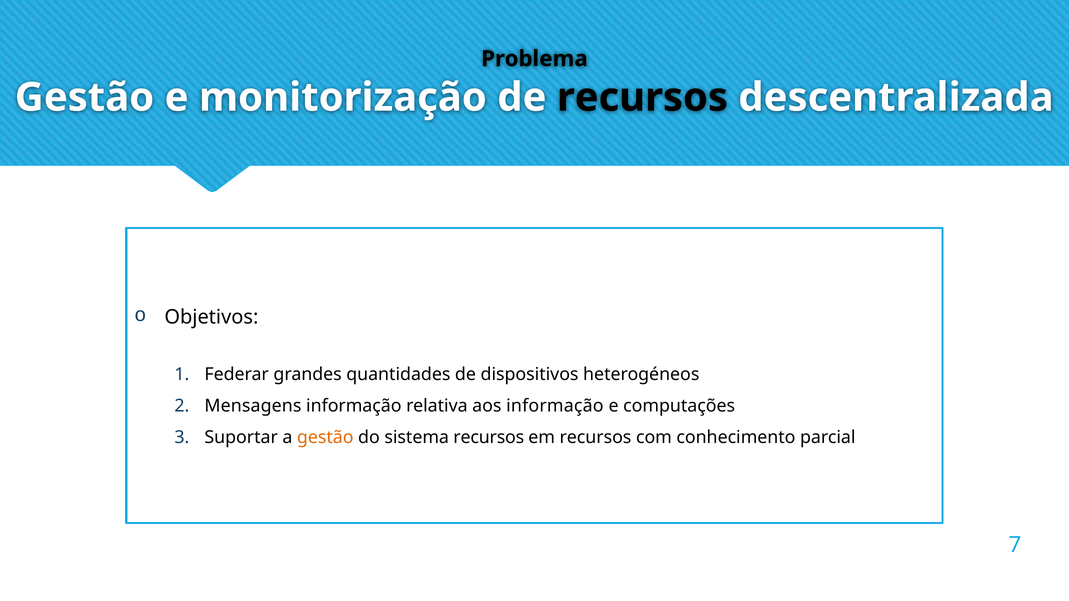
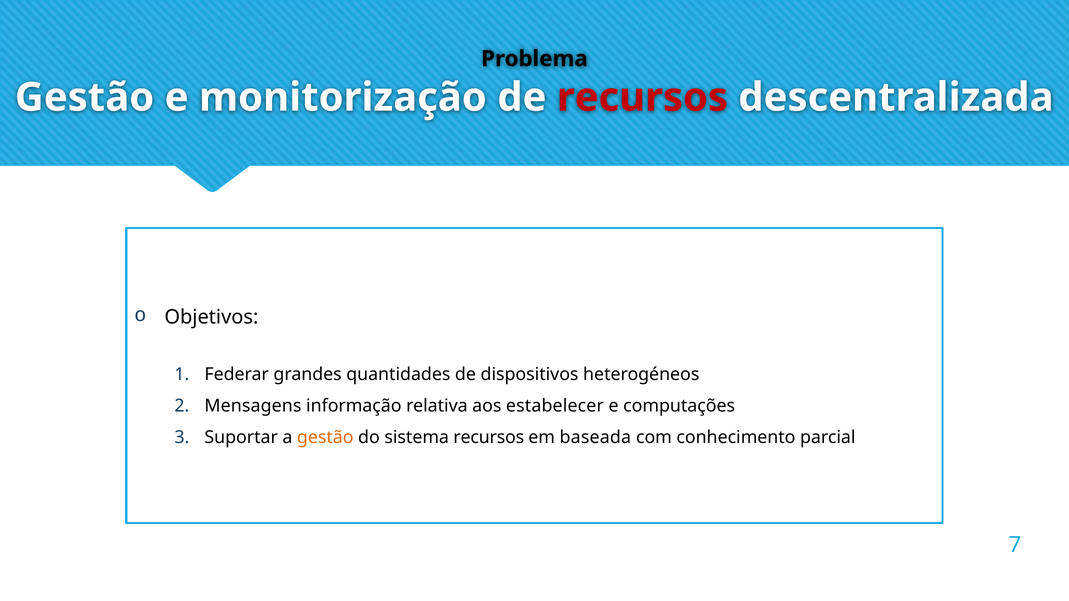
recursos colour: black -> red (642, 97)
aos informação: informação -> estabelecer (555, 406)
em recursos: recursos -> baseada (595, 438)
